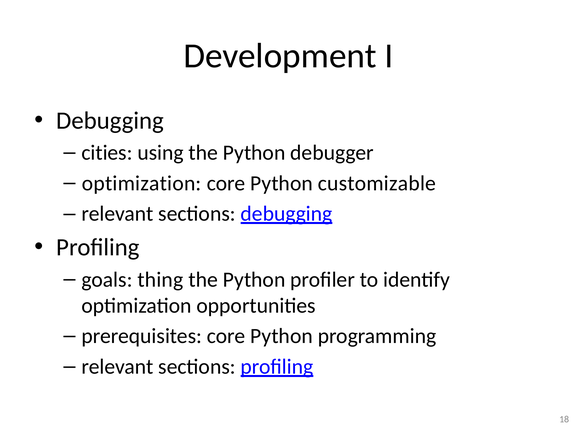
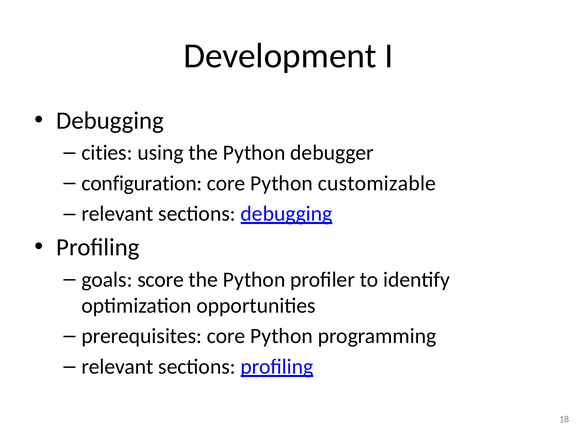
optimization: optimization -> configuration (142, 183)
thing: thing -> score (161, 279)
